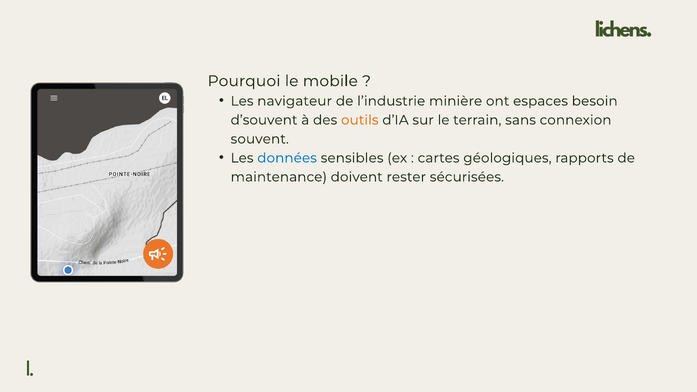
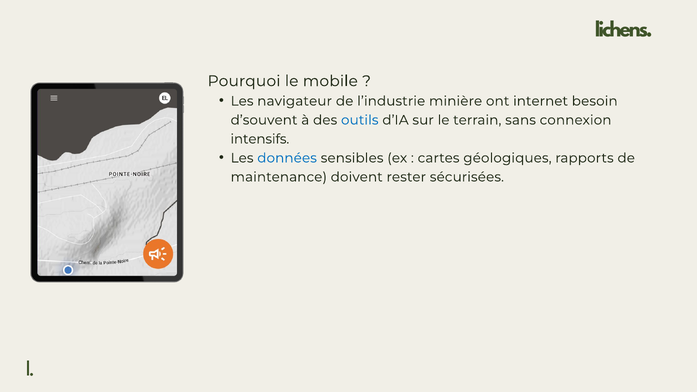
espaces: espaces -> internet (541, 101)
outils colour: orange -> blue (360, 120)
souvent: souvent -> intensifs (260, 139)
